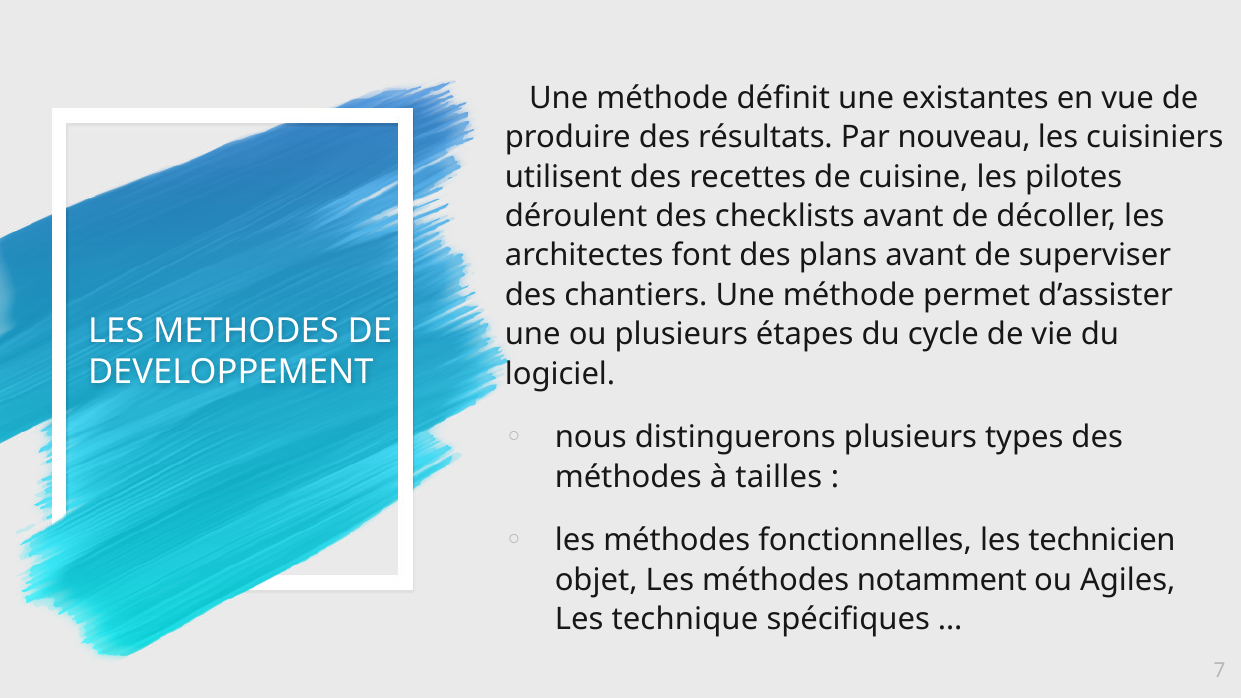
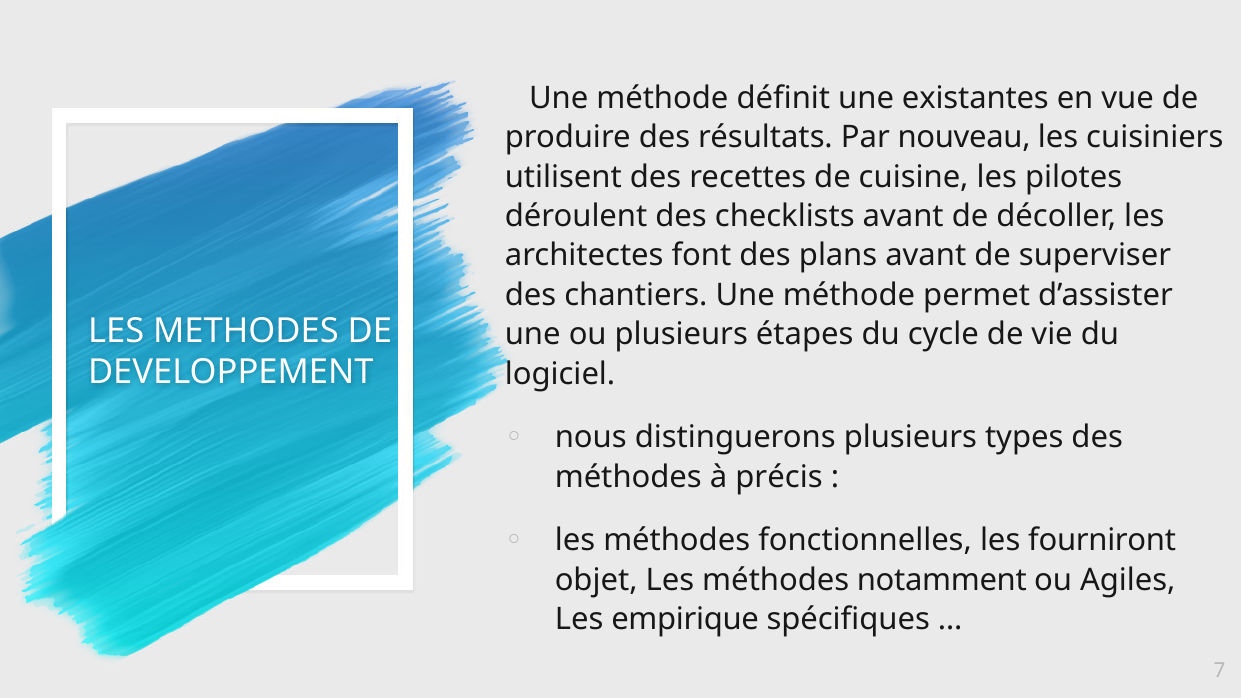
tailles: tailles -> précis (779, 477)
technicien: technicien -> fourniront (1102, 541)
technique: technique -> empirique (685, 619)
